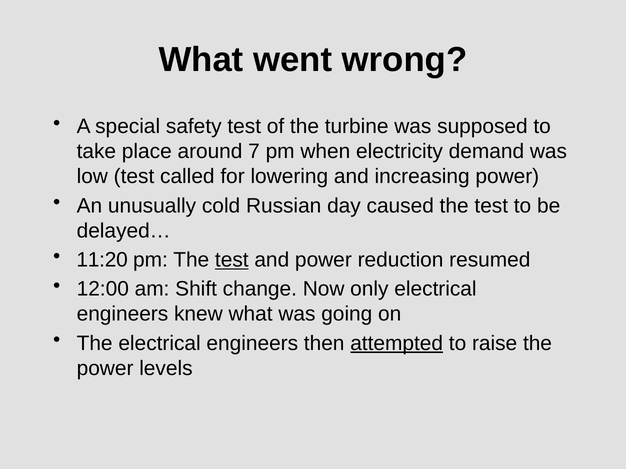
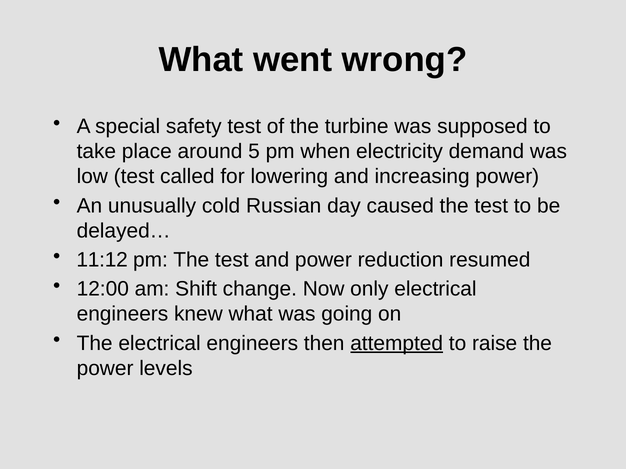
7: 7 -> 5 (254, 152)
11:20: 11:20 -> 11:12 (102, 260)
test underline: present -> none (232, 260)
